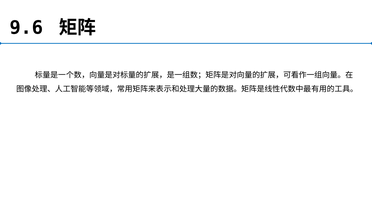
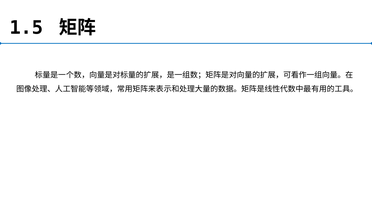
9.6: 9.6 -> 1.5 (26, 28)
